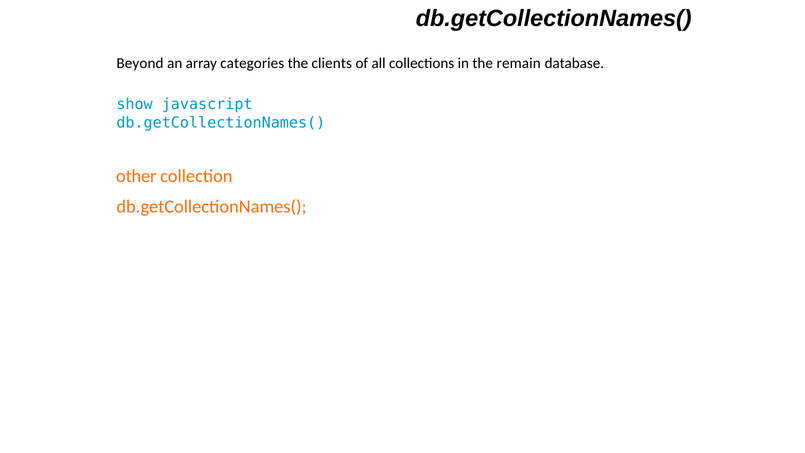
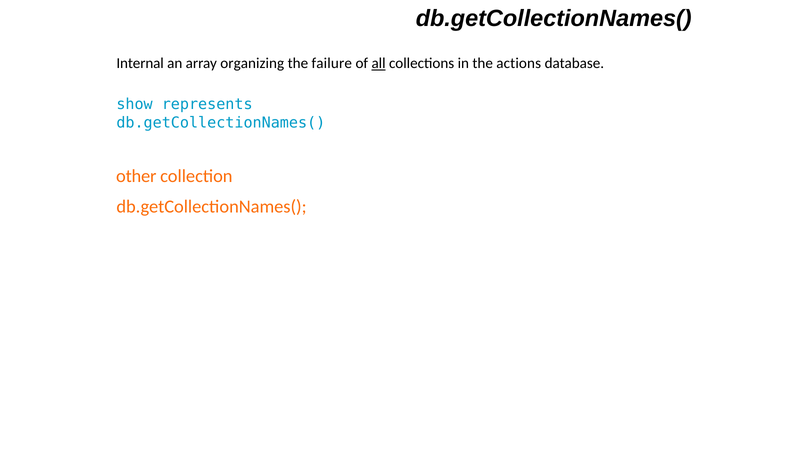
Beyond: Beyond -> Internal (140, 63)
categories: categories -> organizing (252, 63)
clients: clients -> failure (332, 63)
all underline: none -> present (379, 63)
remain: remain -> actions (519, 63)
javascript: javascript -> represents (207, 104)
